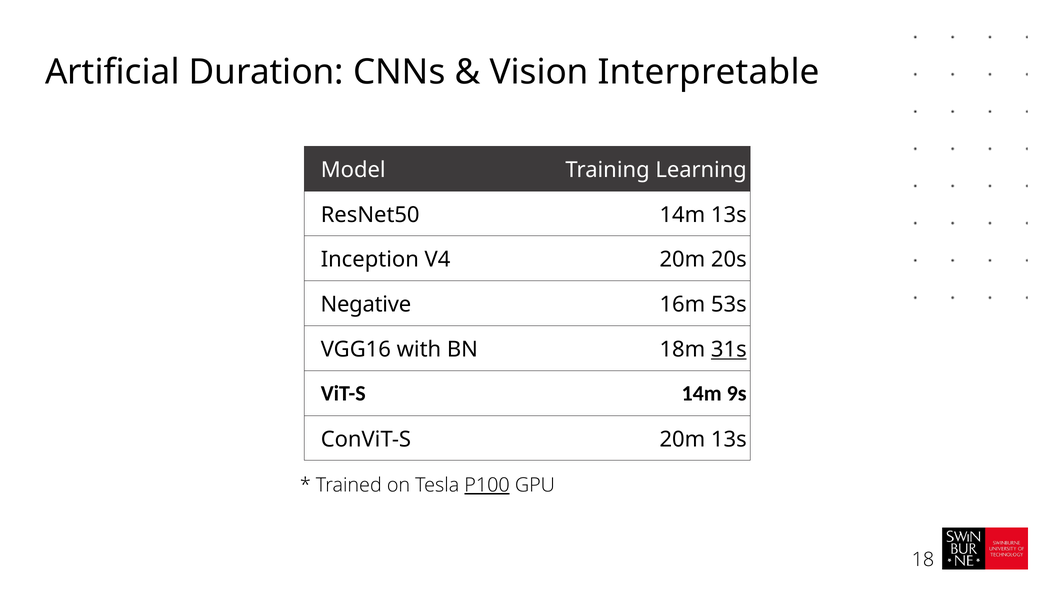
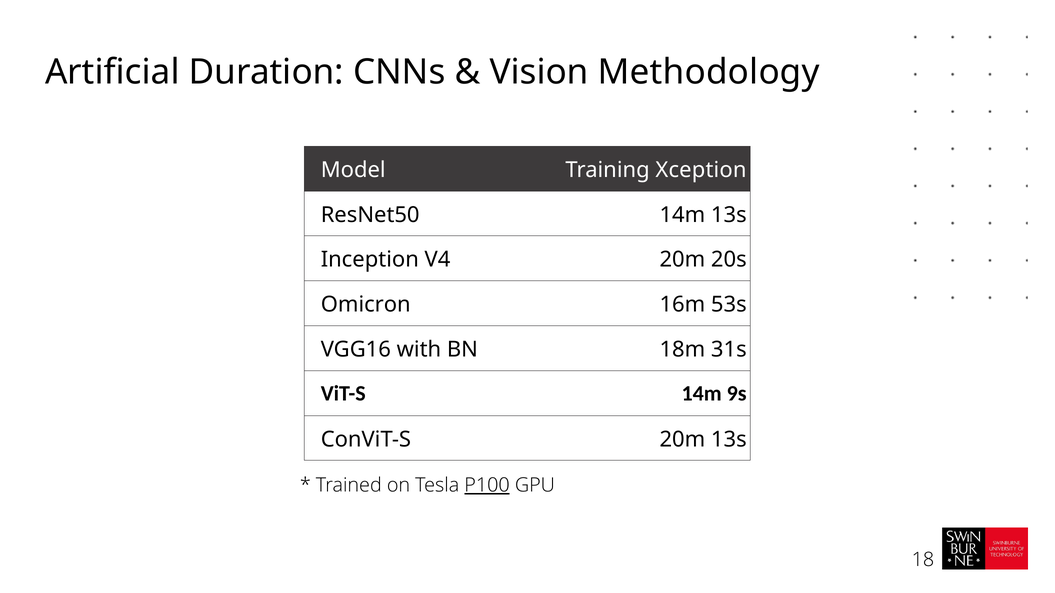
Interpretable: Interpretable -> Methodology (709, 72)
Learning: Learning -> Xception (701, 170)
Negative: Negative -> Omicron (366, 305)
31s underline: present -> none (729, 350)
